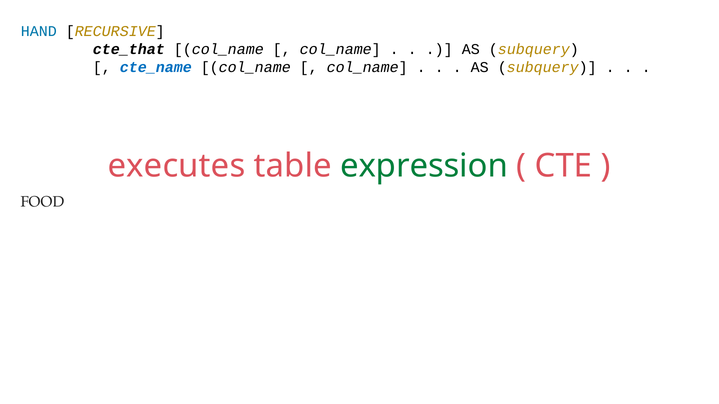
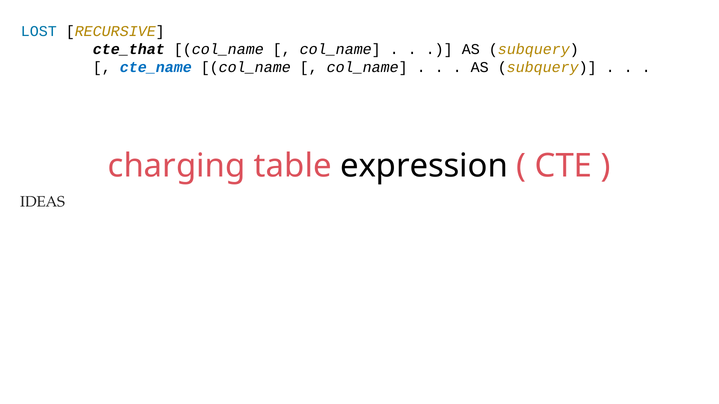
HAND: HAND -> LOST (39, 32)
executes: executes -> charging (177, 166)
expression colour: green -> black (424, 166)
FOOD: FOOD -> IDEAS (43, 202)
